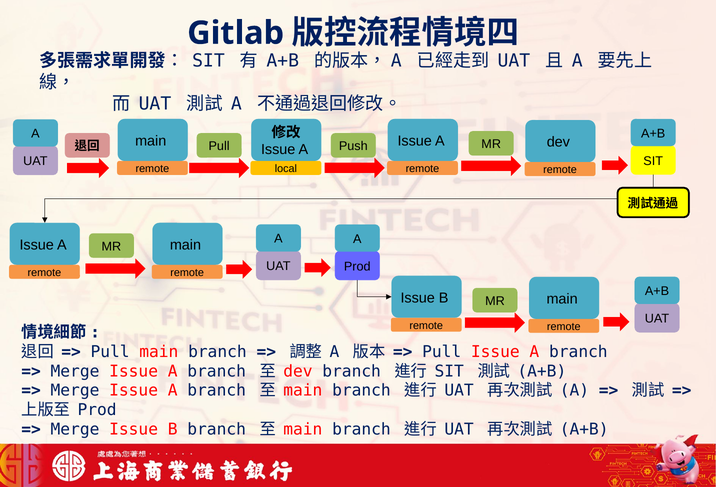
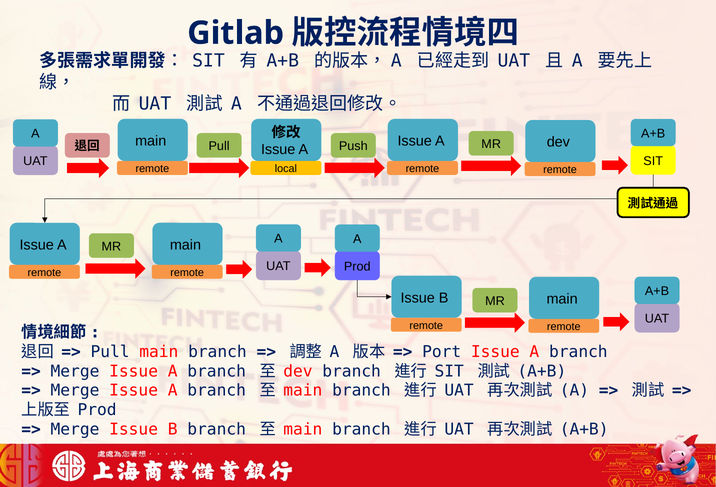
Pull: Pull -> Port (442, 352)
